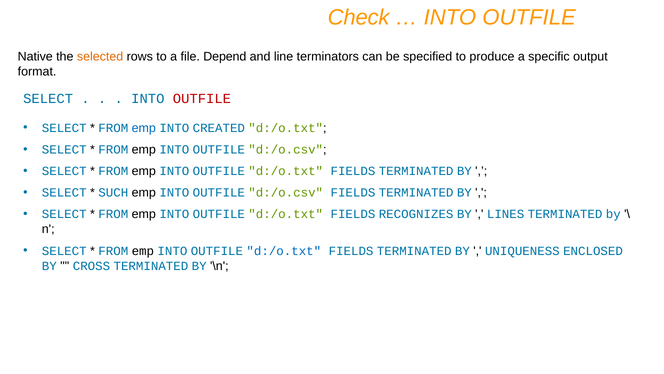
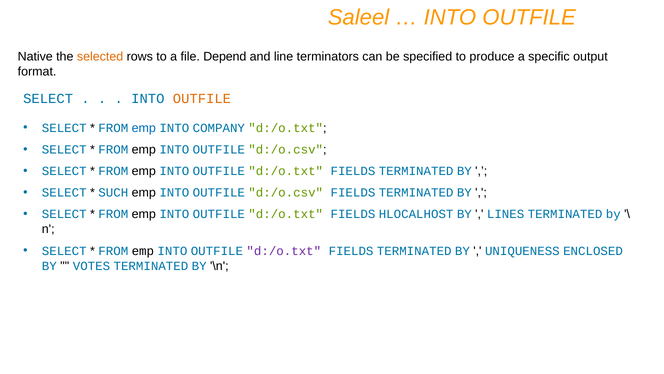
Check: Check -> Saleel (358, 17)
OUTFILE colour: red -> orange (202, 99)
CREATED: CREATED -> COMPANY (219, 128)
RECOGNIZES: RECOGNIZES -> HLOCALHOST (416, 214)
d:/o.txt colour: blue -> purple (284, 251)
CROSS: CROSS -> VOTES (91, 266)
